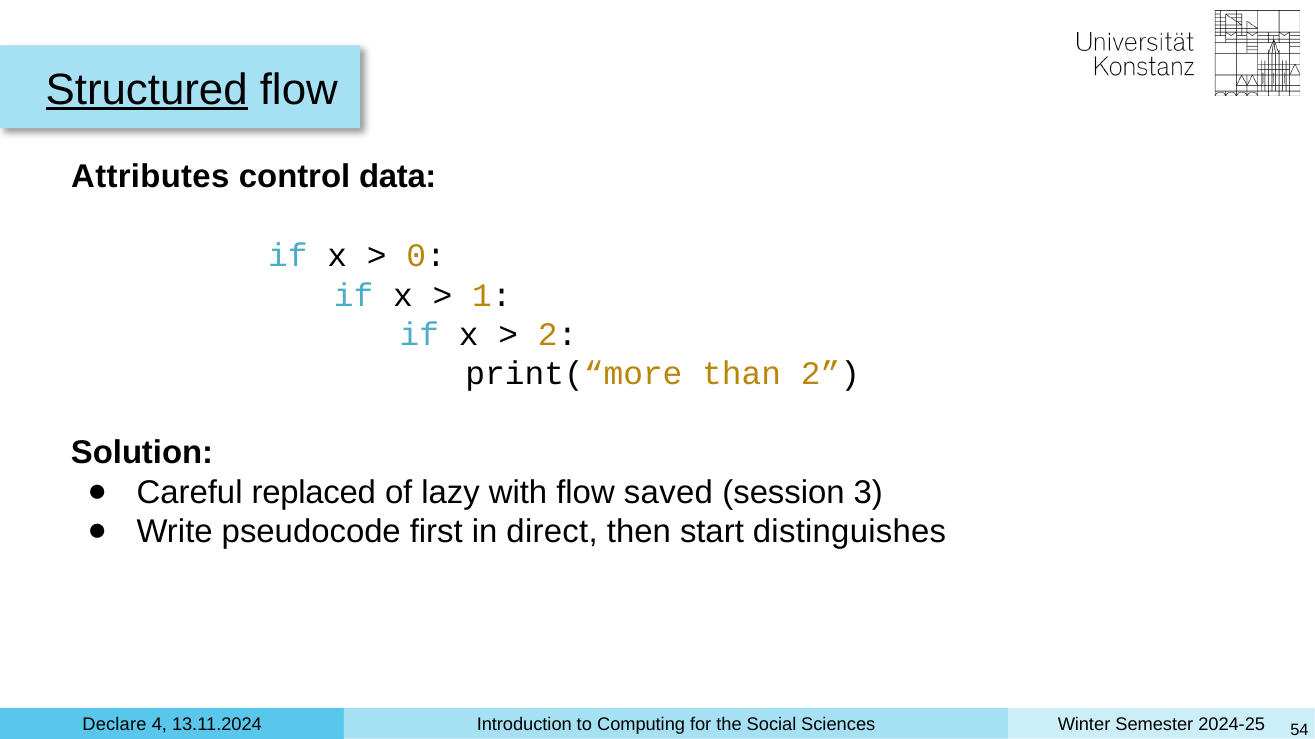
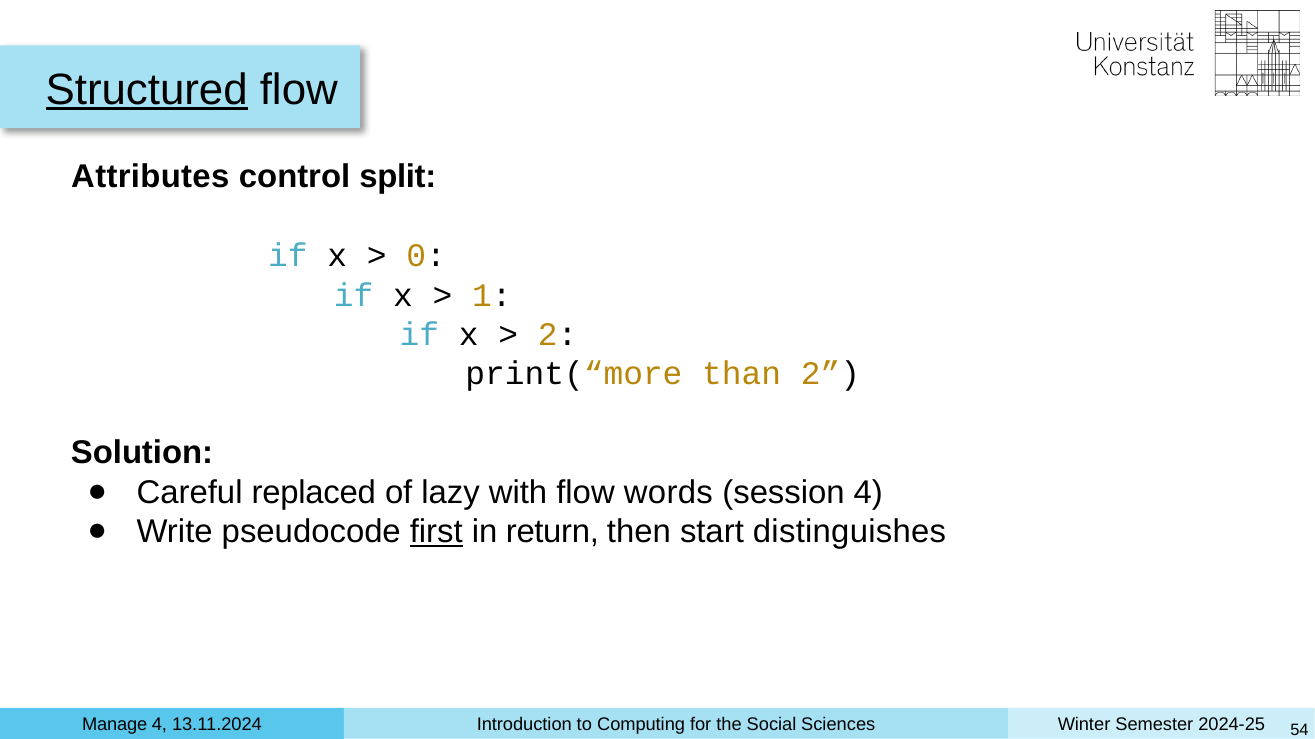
data: data -> split (398, 177)
saved: saved -> words (668, 493)
session 3: 3 -> 4 (868, 493)
first underline: none -> present (436, 532)
direct: direct -> return (552, 532)
Declare: Declare -> Manage (115, 725)
